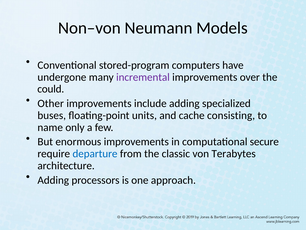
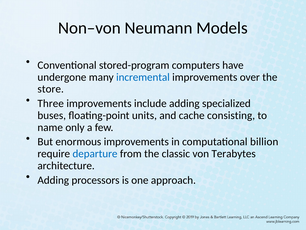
incremental colour: purple -> blue (143, 77)
could: could -> store (51, 89)
Other: Other -> Three (51, 103)
secure: secure -> billion (264, 141)
